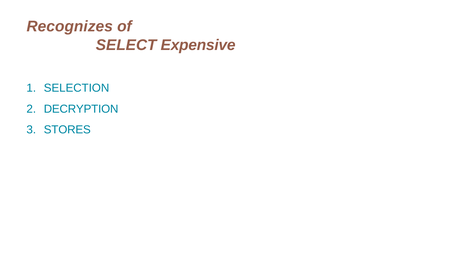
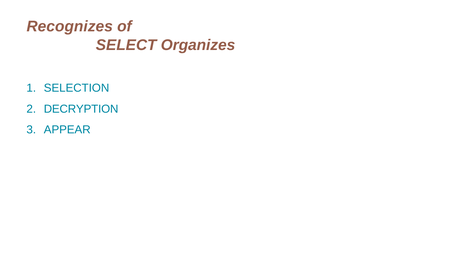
Expensive: Expensive -> Organizes (198, 45)
STORES: STORES -> APPEAR (67, 130)
